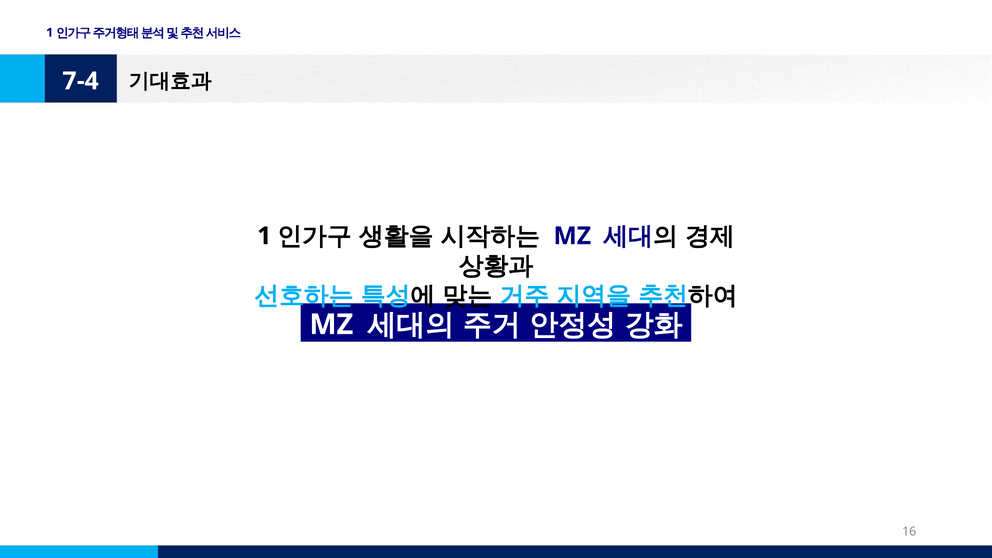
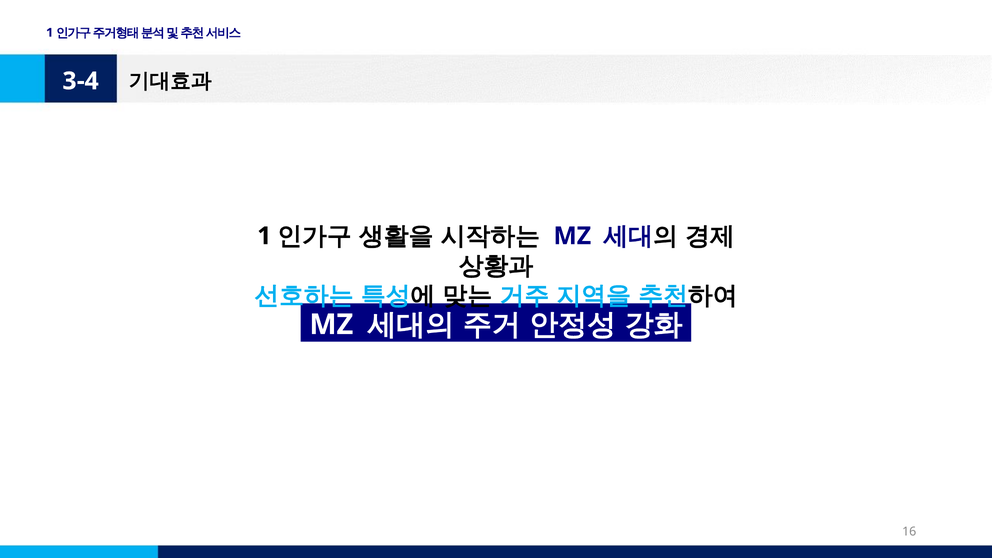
7-4: 7-4 -> 3-4 (81, 81)
